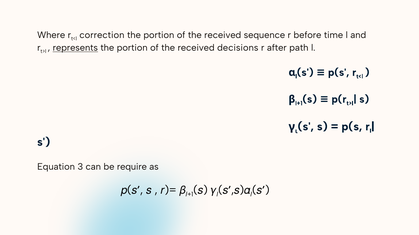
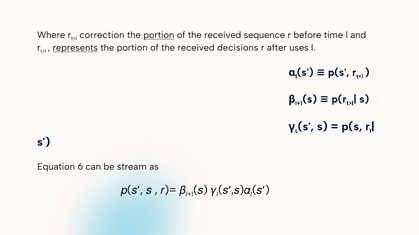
portion underline: none -> present (159, 35)
path: path -> uses (299, 48)
3: 3 -> 6 (80, 167)
require: require -> stream (132, 167)
